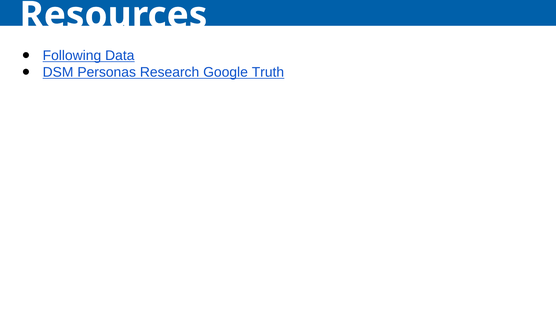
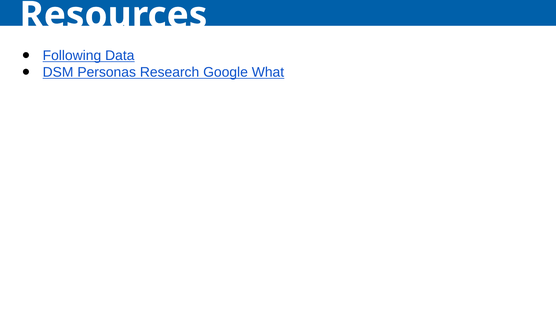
Truth: Truth -> What (268, 72)
